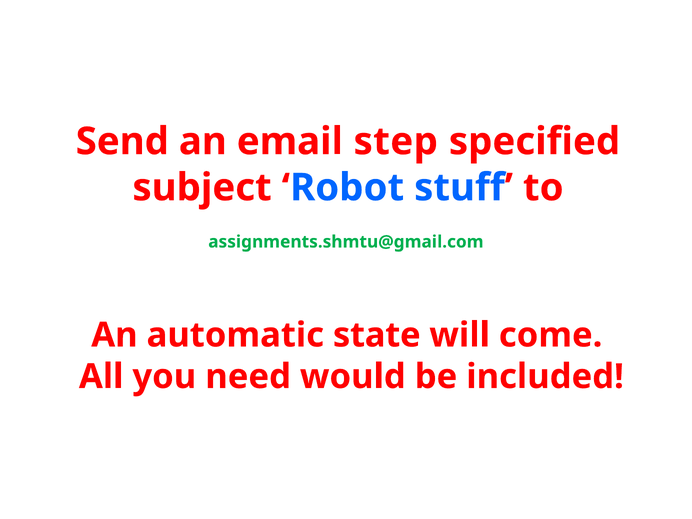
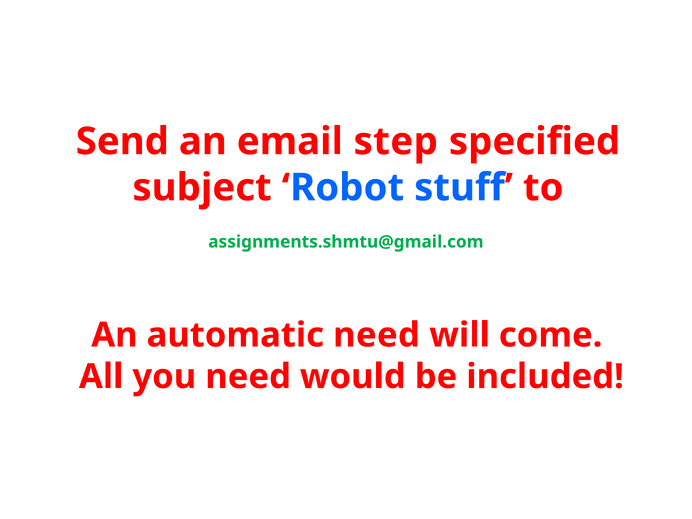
automatic state: state -> need (376, 335)
